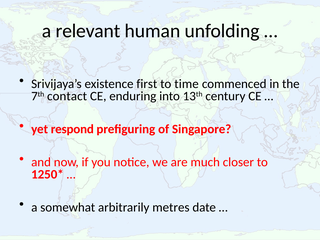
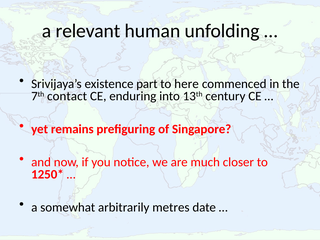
first: first -> part (147, 84)
time: time -> here (187, 84)
respond: respond -> remains (72, 129)
